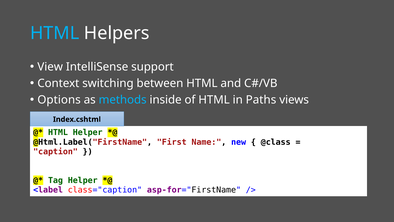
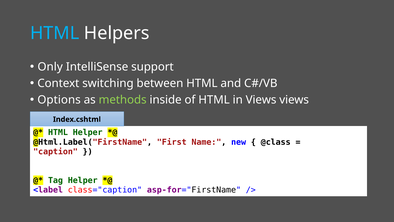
View: View -> Only (50, 67)
methods colour: light blue -> light green (123, 100)
in Paths: Paths -> Views (261, 100)
